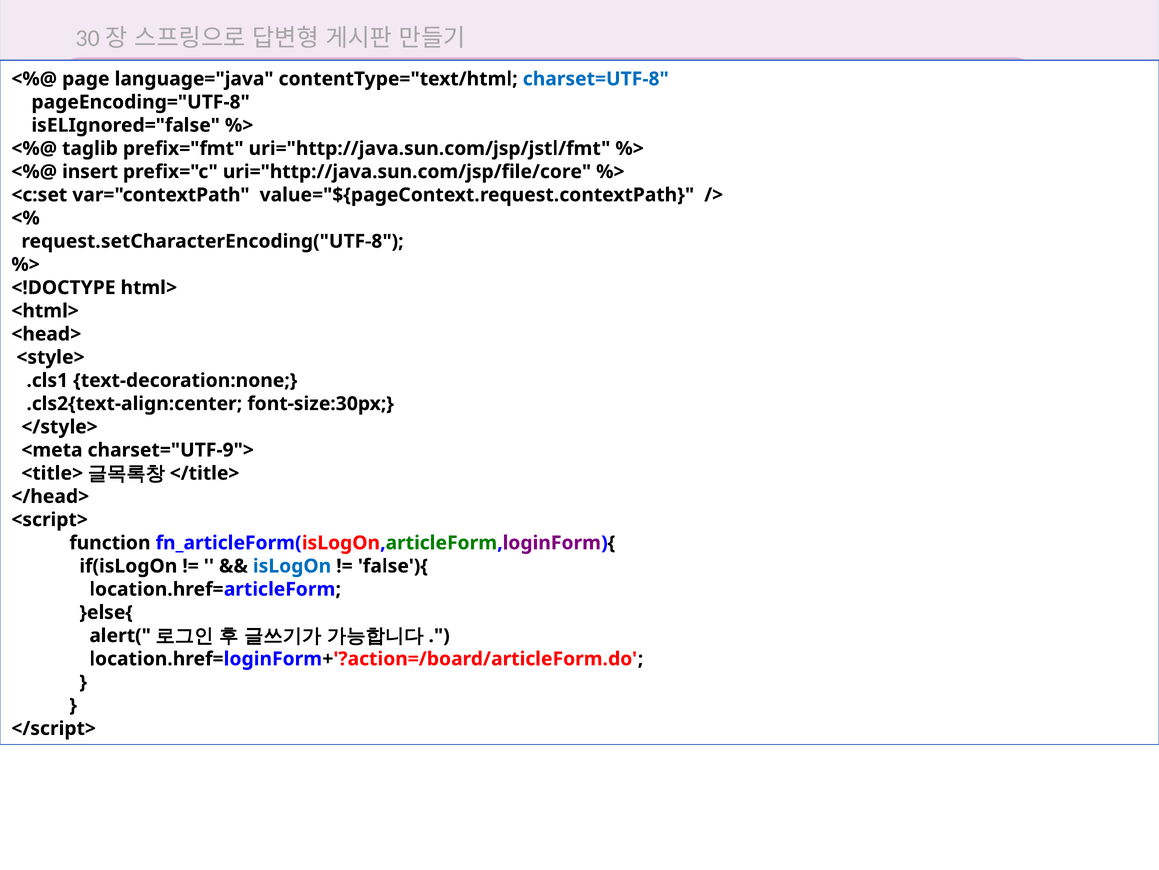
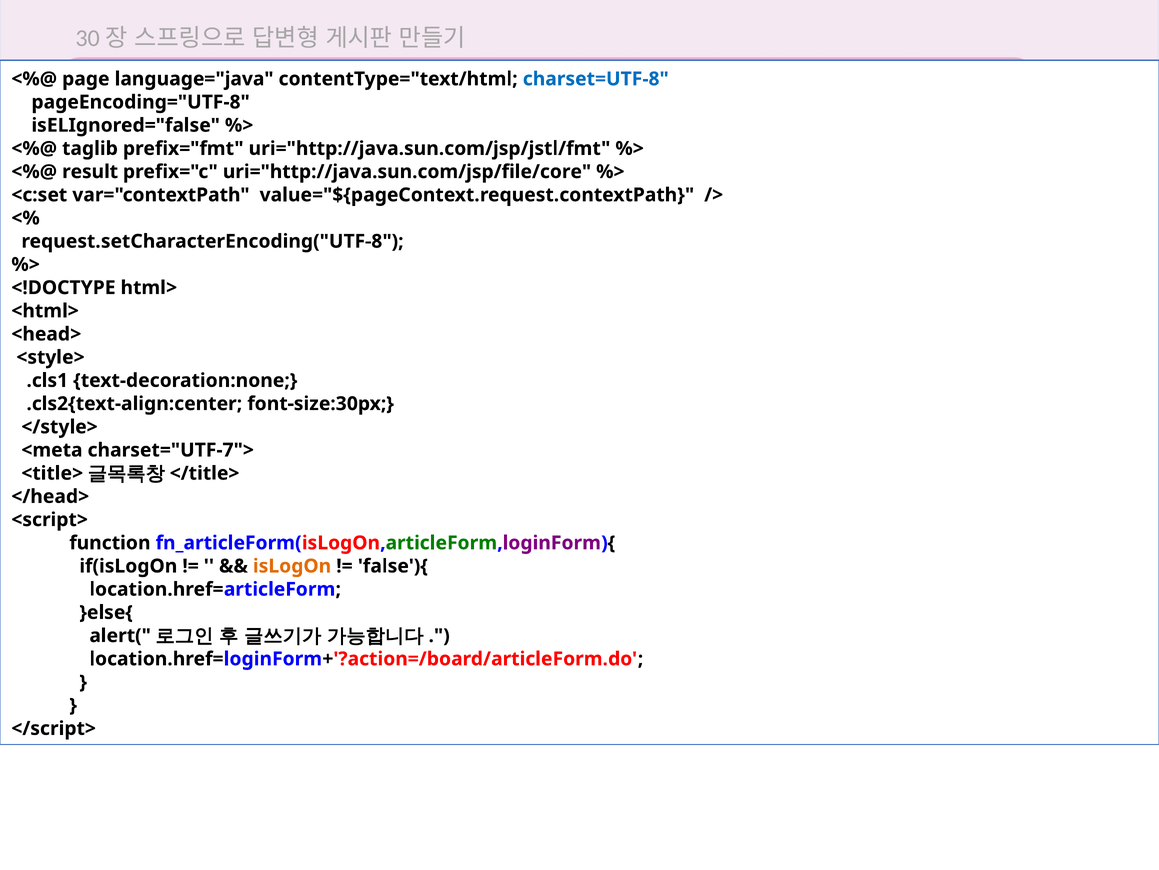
insert: insert -> result (90, 172)
charset="UTF-9">: charset="UTF-9"> -> charset="UTF-7"> (171, 450)
isLogOn colour: blue -> orange (292, 566)
